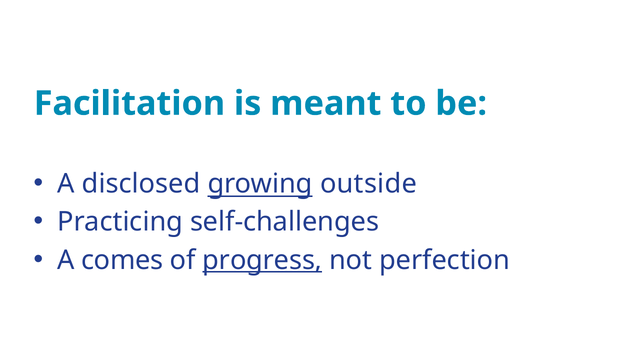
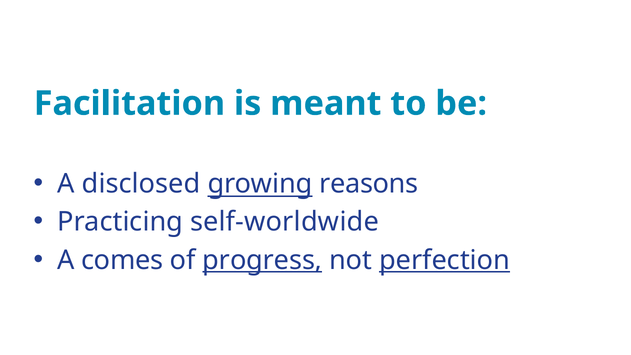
outside: outside -> reasons (369, 184)
self-challenges: self-challenges -> self-worldwide (284, 222)
perfection underline: none -> present (445, 260)
